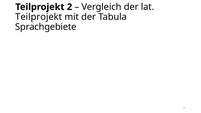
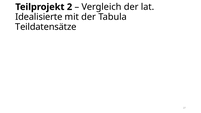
Teilprojekt: Teilprojekt -> Idealisierte (39, 17)
Sprachgebiete: Sprachgebiete -> Teildatensätze (46, 27)
